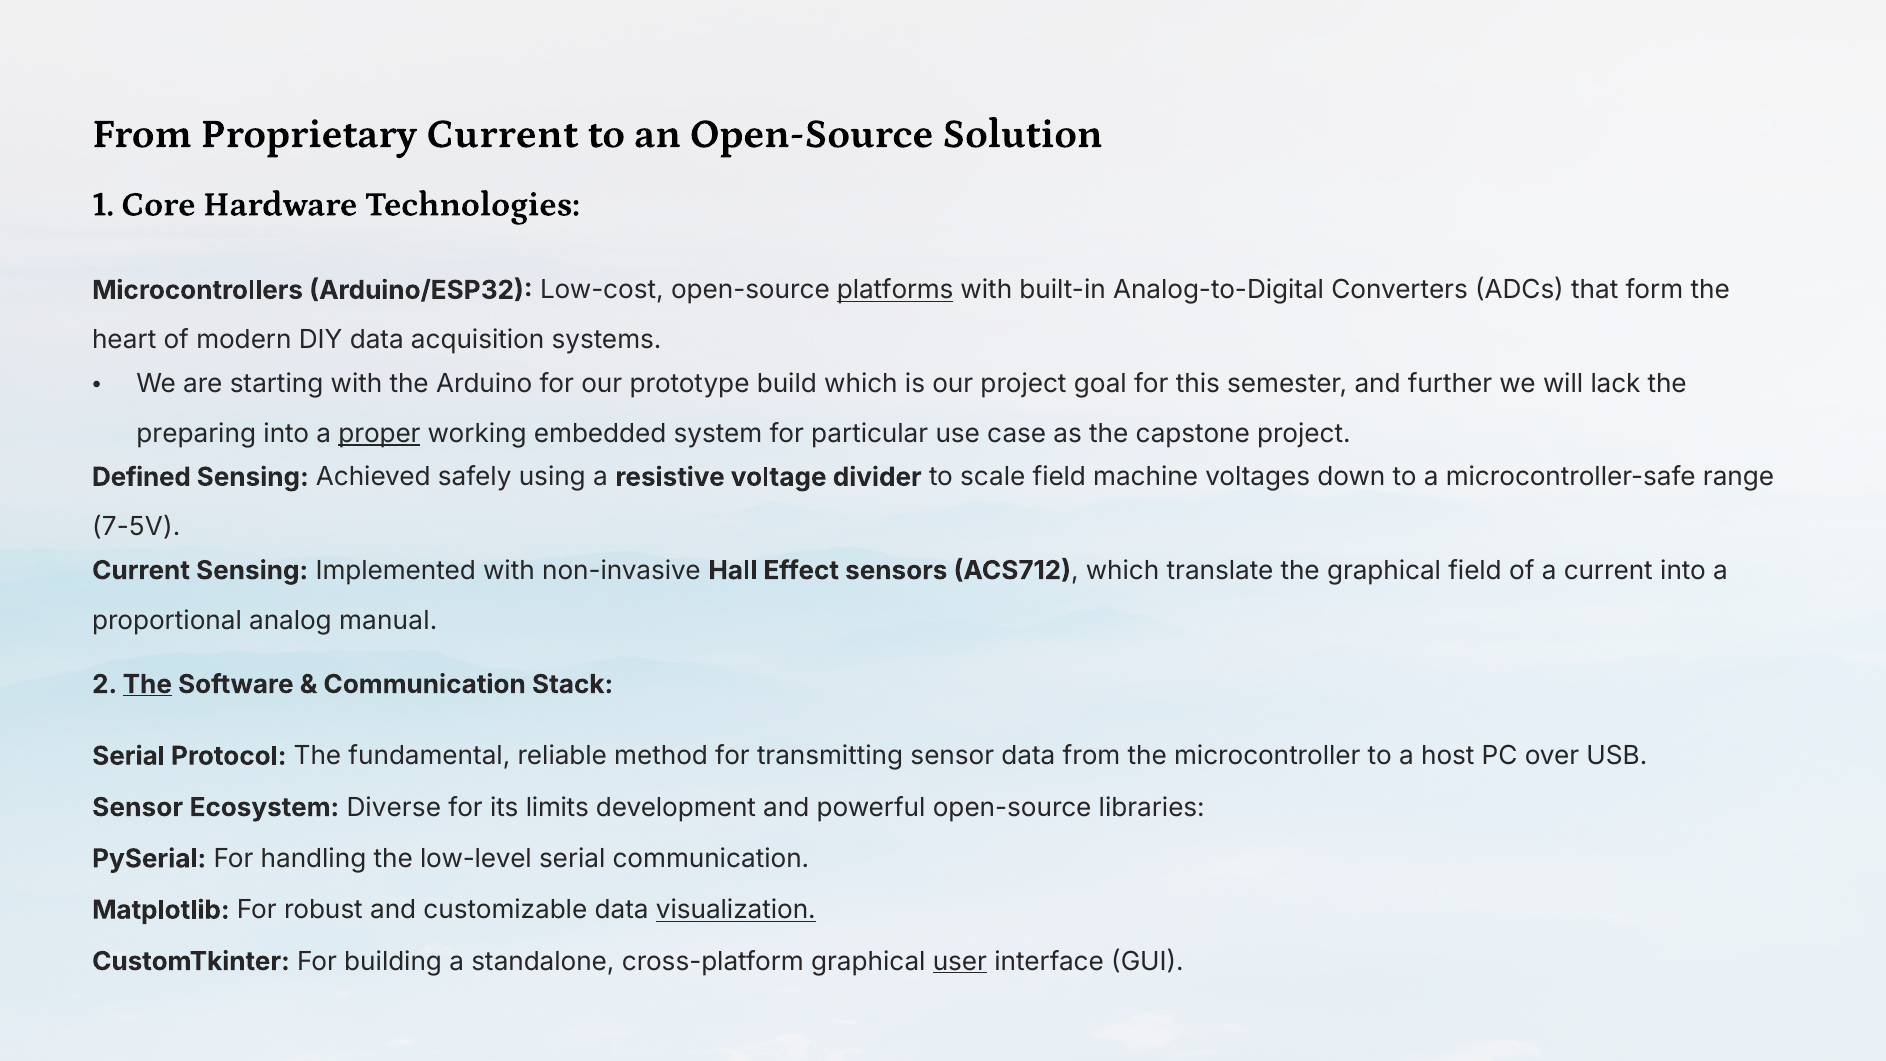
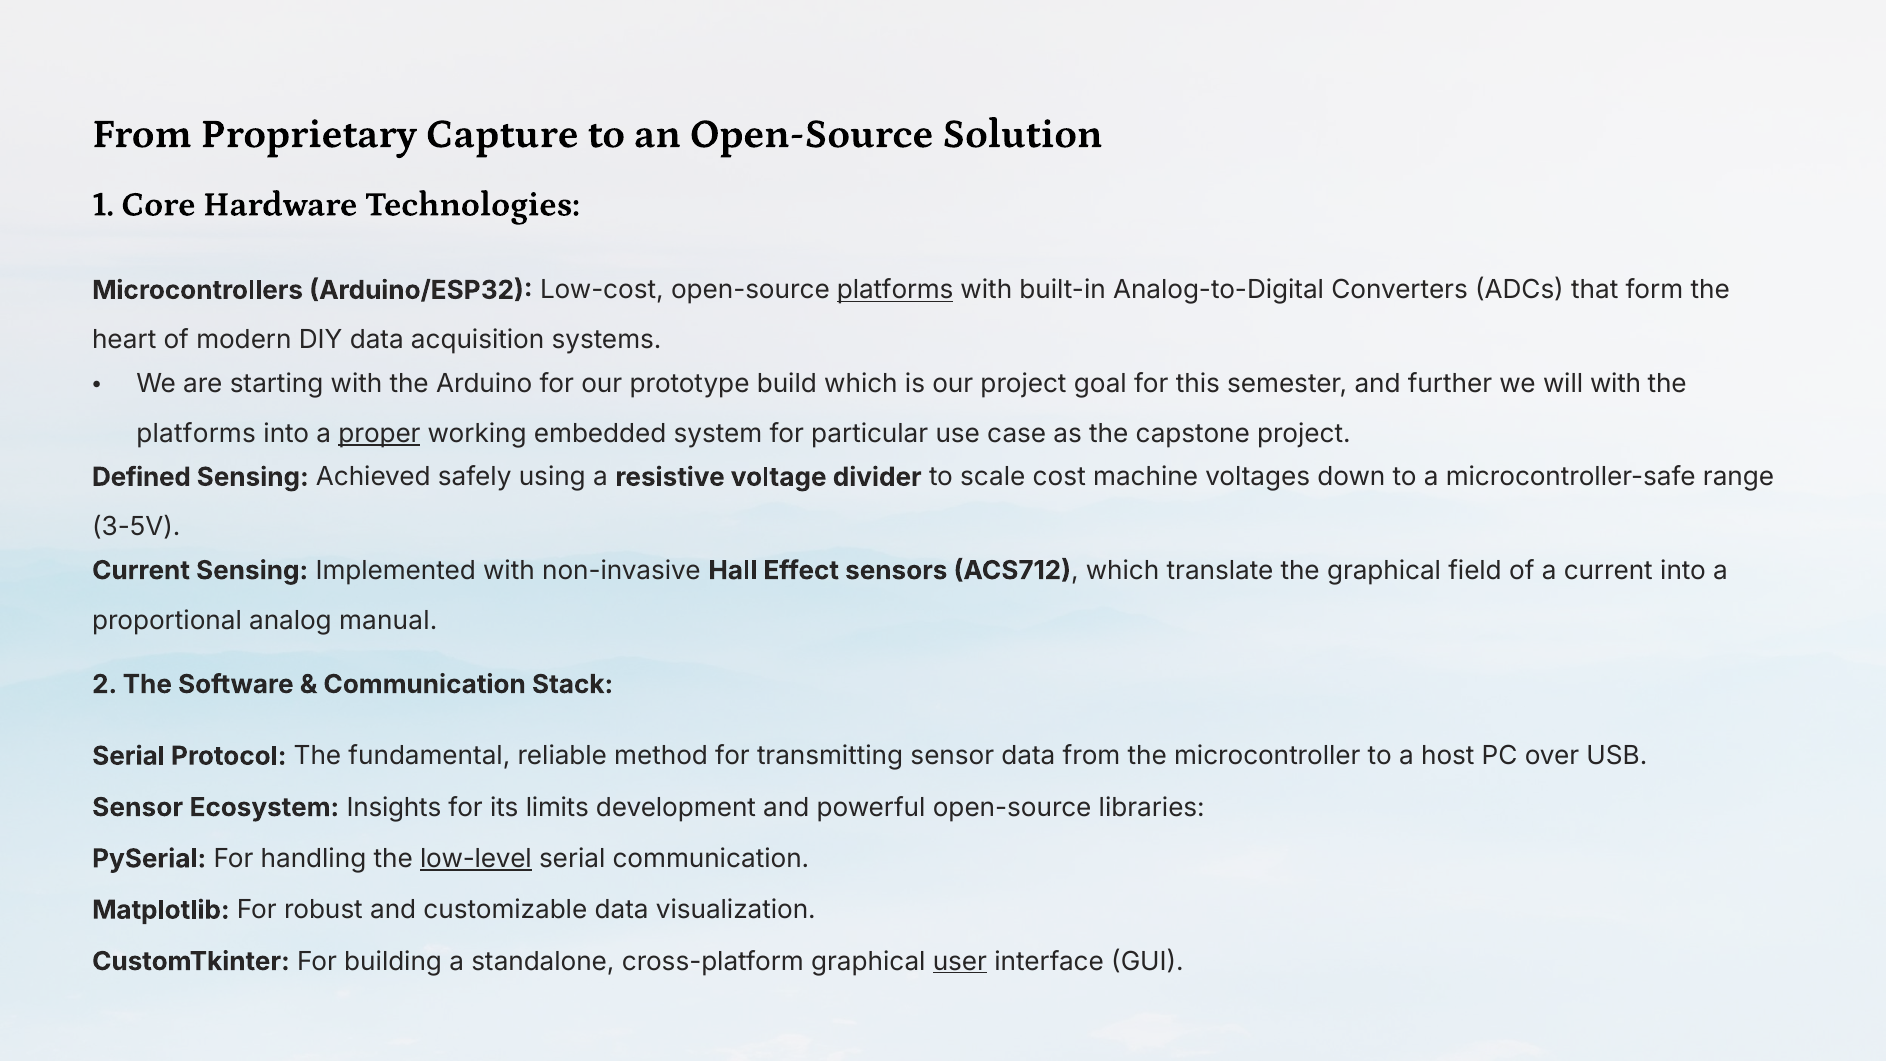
Proprietary Current: Current -> Capture (502, 134)
will lack: lack -> with (1616, 384)
preparing: preparing -> platforms (196, 434)
scale field: field -> cost (1059, 477)
7-5V: 7-5V -> 3-5V (136, 527)
The underline: present -> none (147, 684)
Diverse: Diverse -> Insights (394, 807)
low-level underline: none -> present (476, 859)
visualization underline: present -> none (736, 910)
